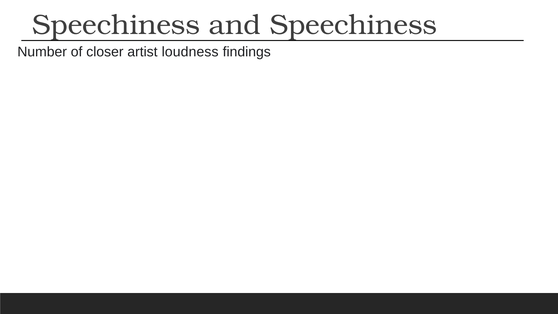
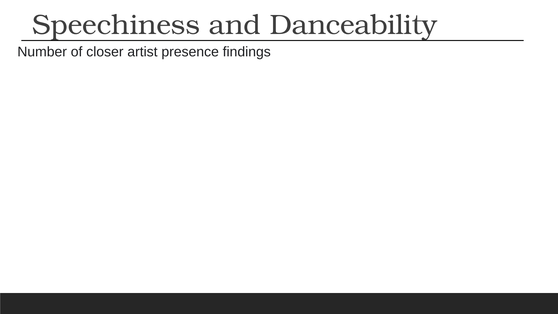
and Speechiness: Speechiness -> Danceability (353, 25)
loudness: loudness -> presence (190, 52)
